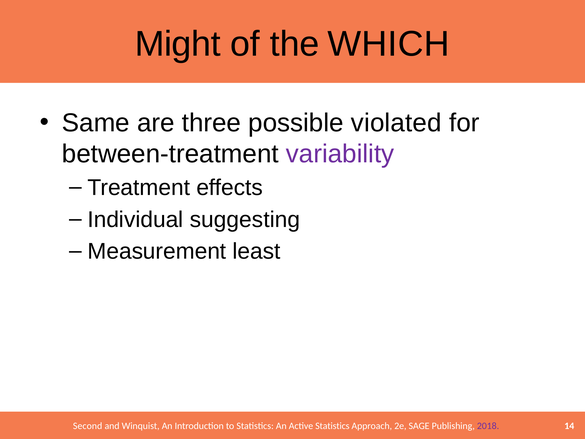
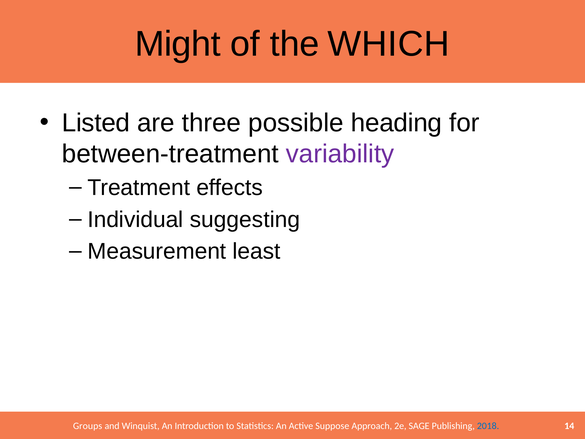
Same: Same -> Listed (96, 123)
violated: violated -> heading (397, 123)
Second: Second -> Groups (88, 426)
Active Statistics: Statistics -> Suppose (332, 426)
2018 colour: purple -> blue (488, 426)
